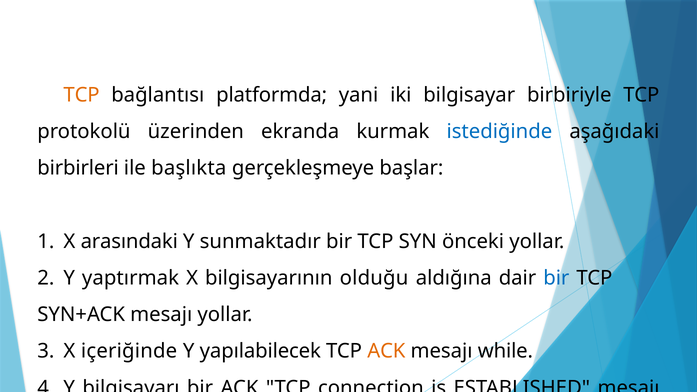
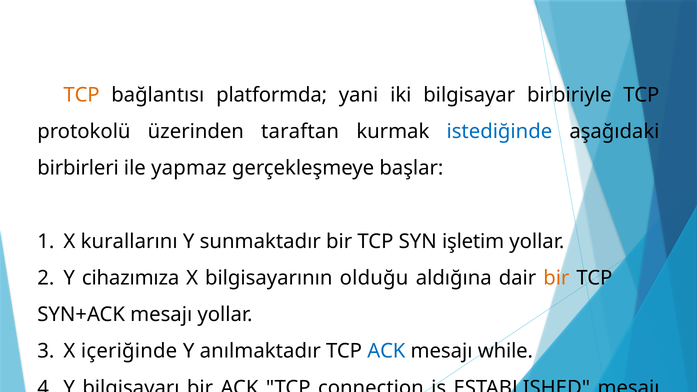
ekranda: ekranda -> taraftan (300, 132)
başlıkta: başlıkta -> yapmaz (189, 168)
arasındaki: arasındaki -> kurallarını (129, 241)
önceki: önceki -> işletim (473, 241)
yaptırmak: yaptırmak -> cihazımıza (131, 278)
bir colour: blue -> orange (556, 278)
yapılabilecek: yapılabilecek -> anılmaktadır (260, 351)
ACK colour: orange -> blue (386, 351)
